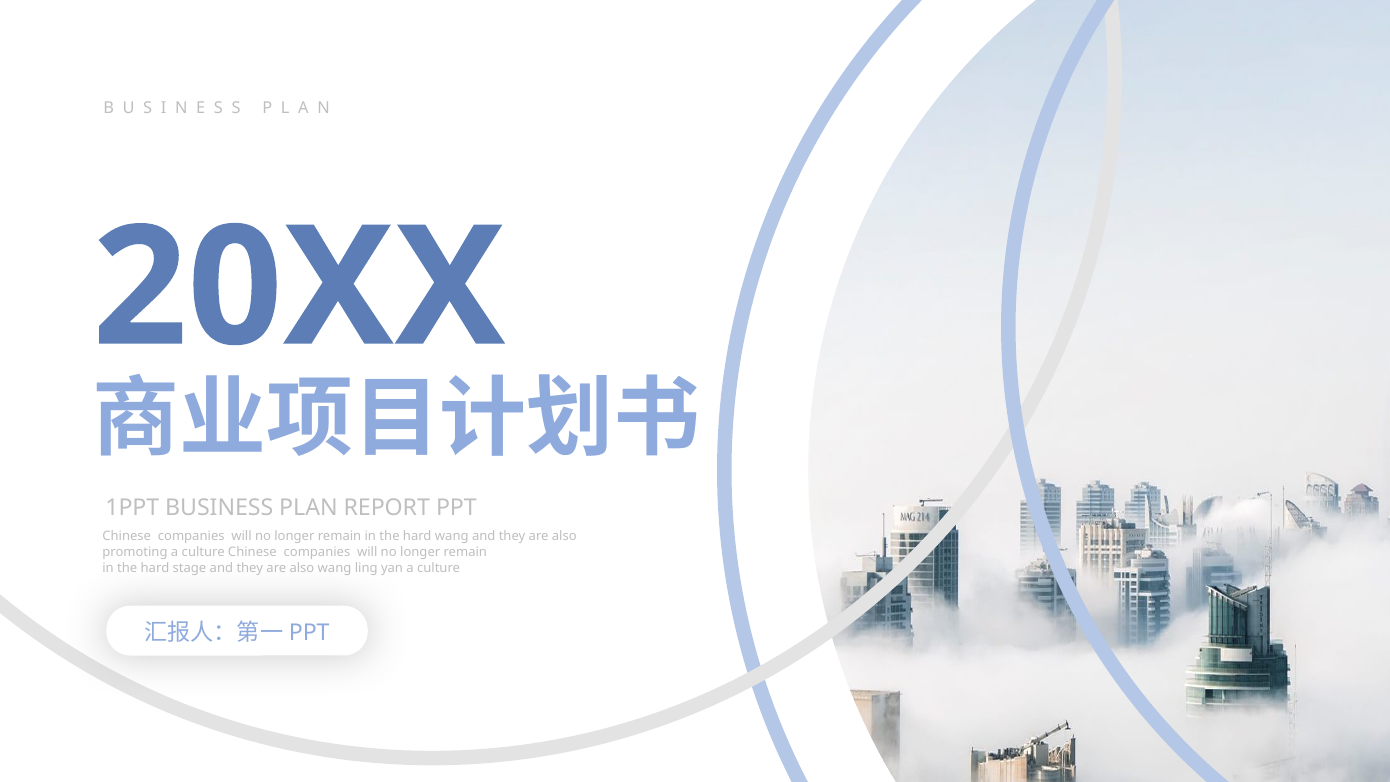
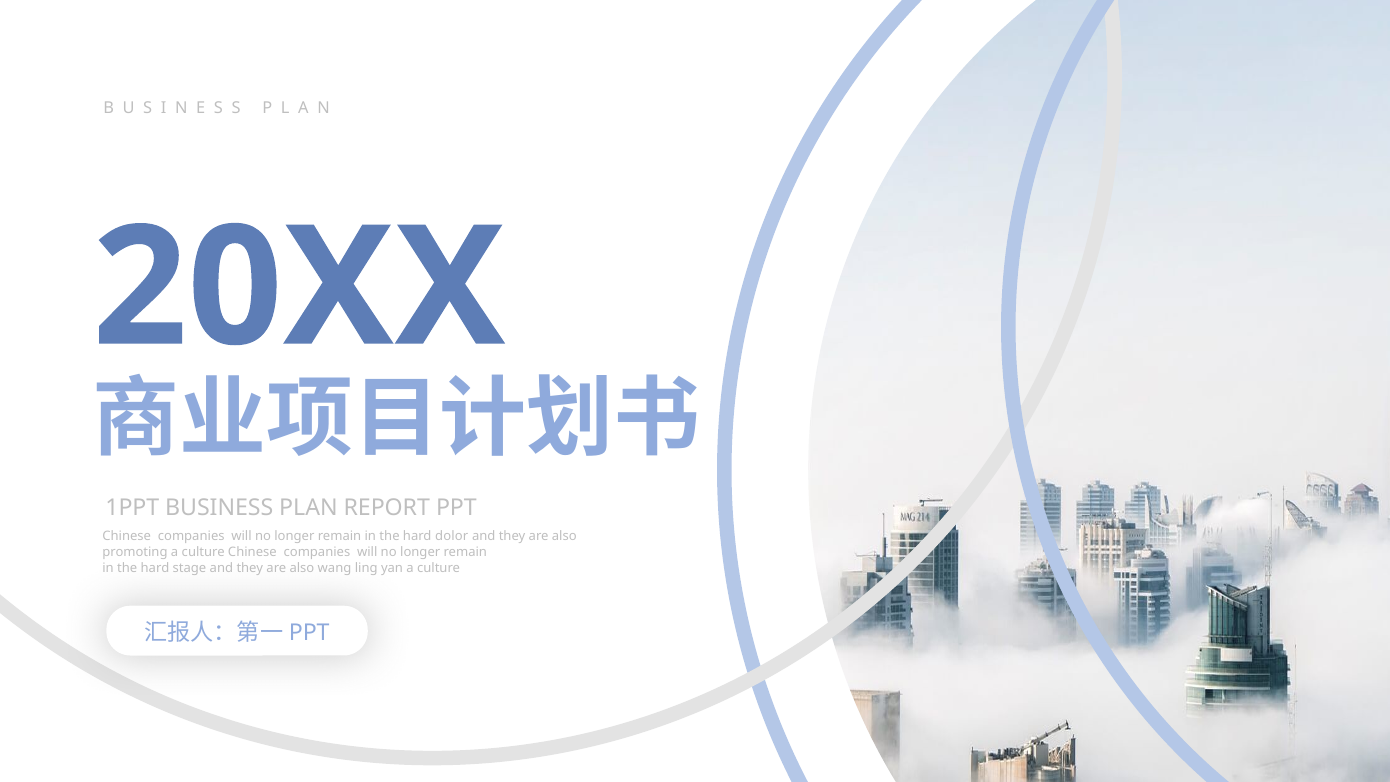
hard wang: wang -> dolor (452, 536)
